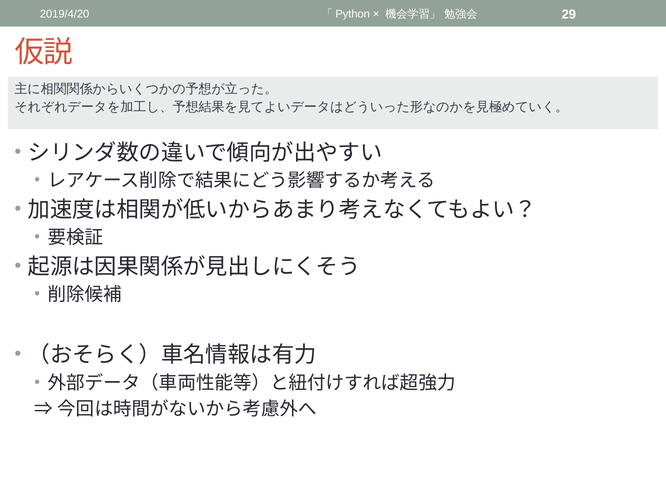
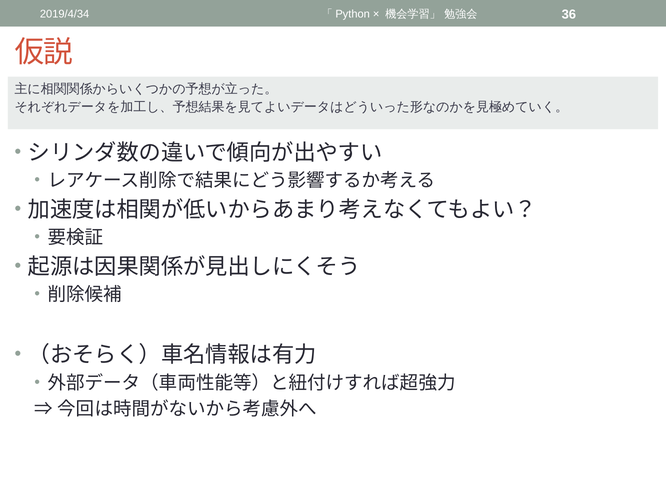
2019/4/20: 2019/4/20 -> 2019/4/34 (65, 14)
29: 29 -> 36 (569, 14)
